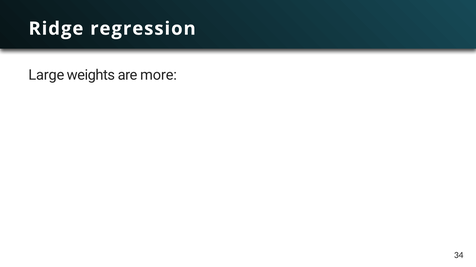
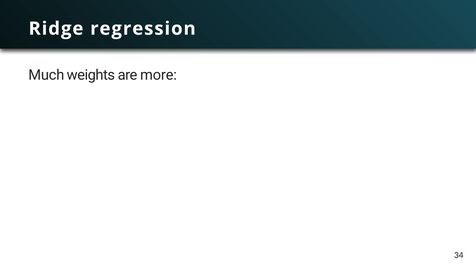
Large: Large -> Much (46, 75)
